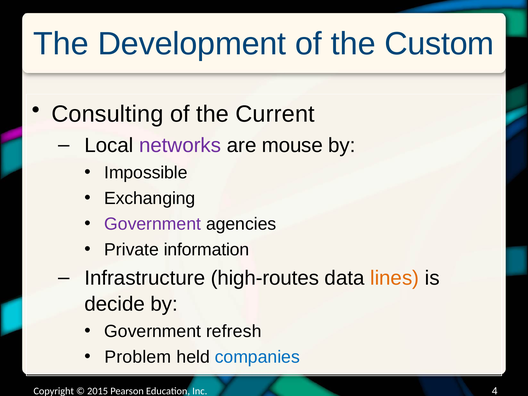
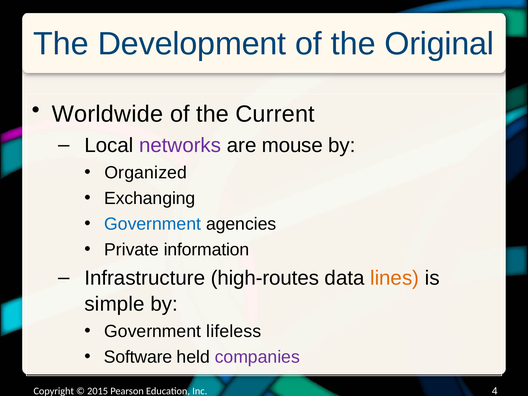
Custom: Custom -> Original (439, 44)
Consulting: Consulting -> Worldwide (107, 114)
Impossible: Impossible -> Organized (146, 173)
Government colour: purple -> blue (153, 224)
decide: decide -> simple (115, 304)
refresh: refresh -> lifeless (234, 331)
Problem: Problem -> Software (138, 357)
companies colour: blue -> purple (257, 357)
